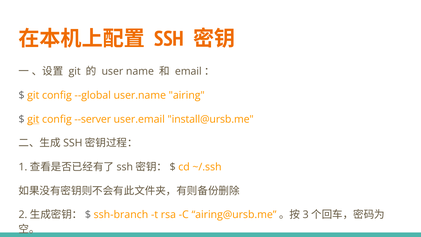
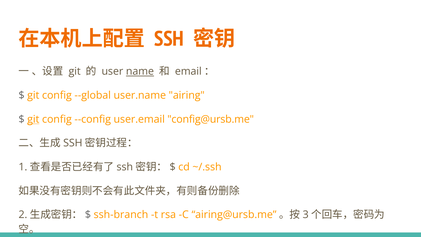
name underline: none -> present (140, 71)
--server: --server -> --config (93, 119)
install@ursb.me: install@ursb.me -> config@ursb.me (211, 119)
